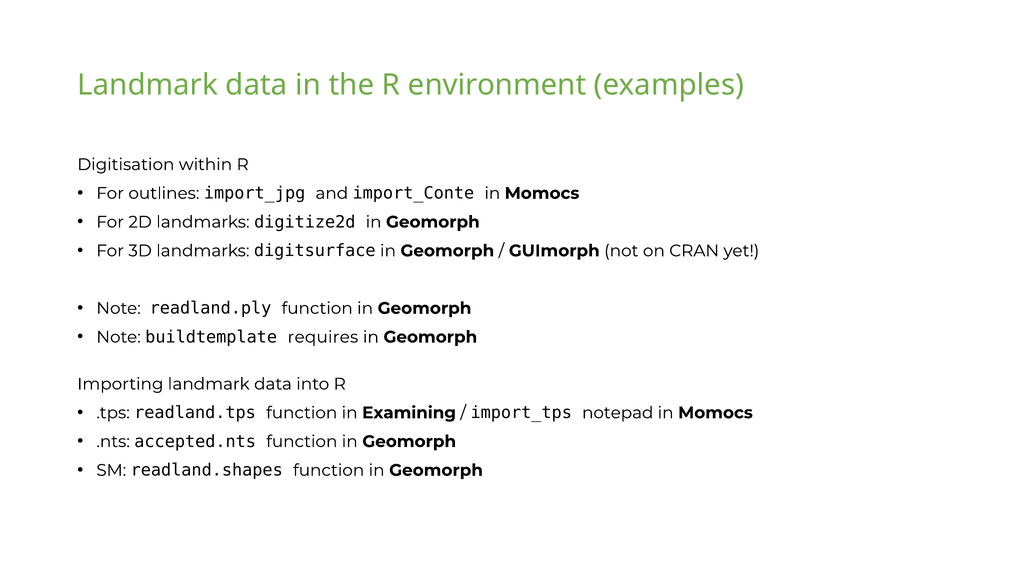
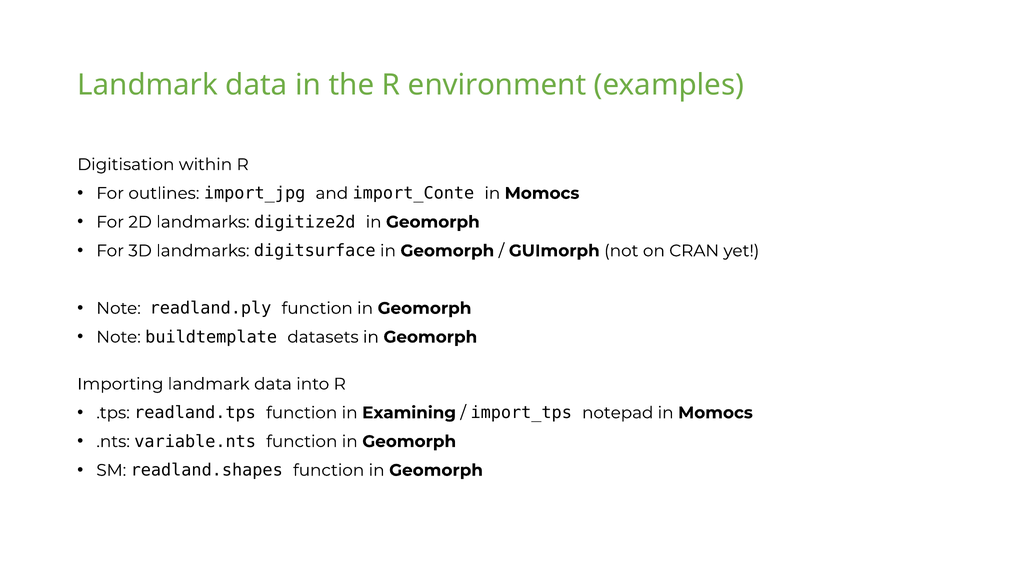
requires: requires -> datasets (323, 337)
accepted.nts: accepted.nts -> variable.nts (195, 442)
